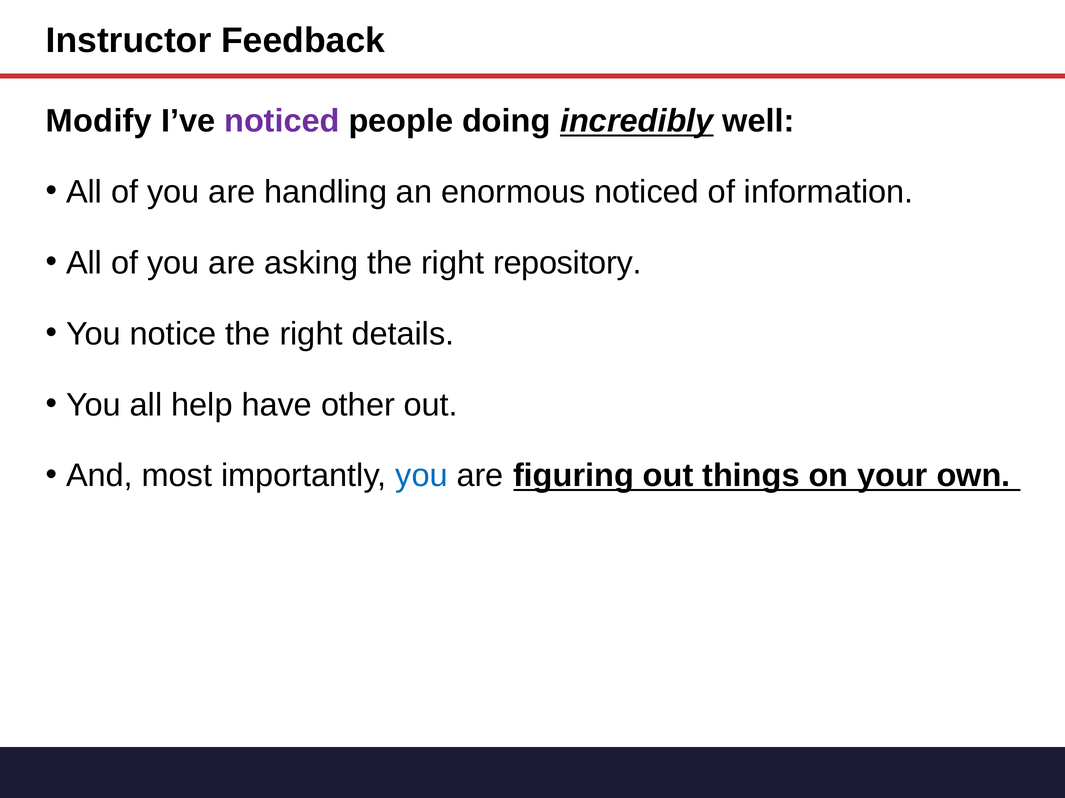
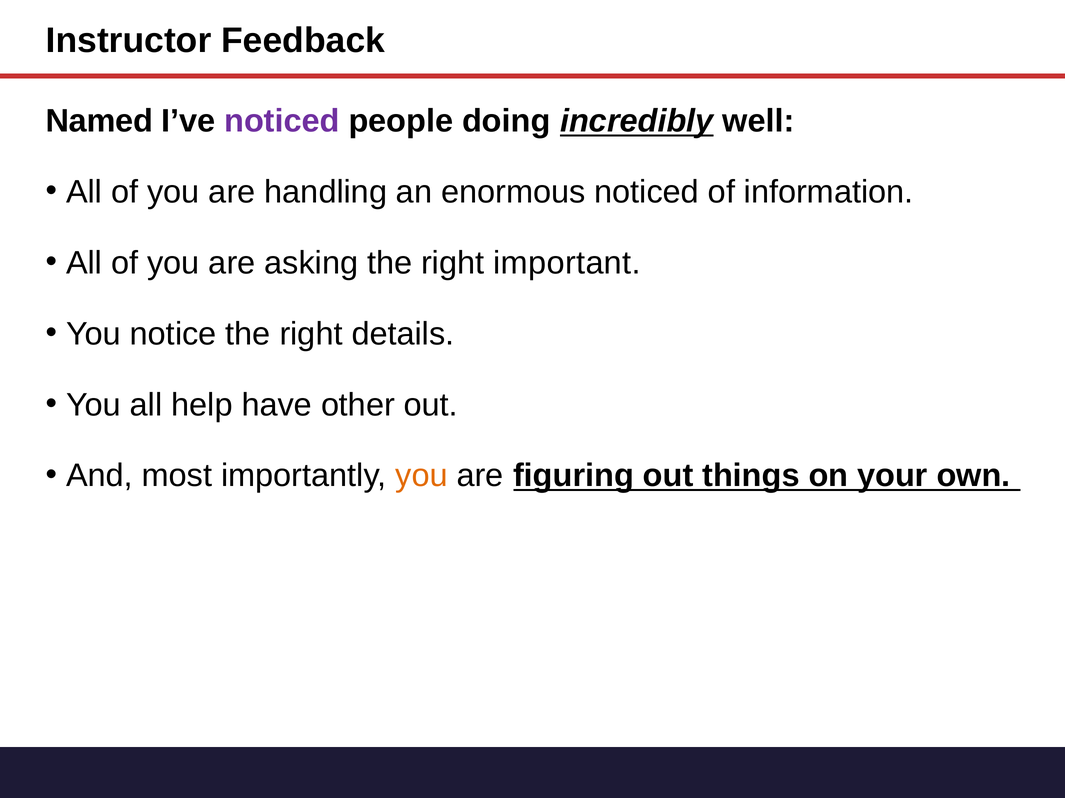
Modify: Modify -> Named (99, 121)
repository: repository -> important (567, 263)
you colour: blue -> orange (421, 476)
